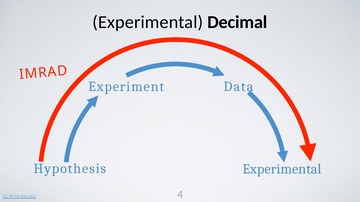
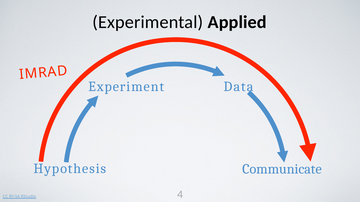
Decimal: Decimal -> Applied (237, 22)
Experimental: Experimental -> Communicate (282, 170)
